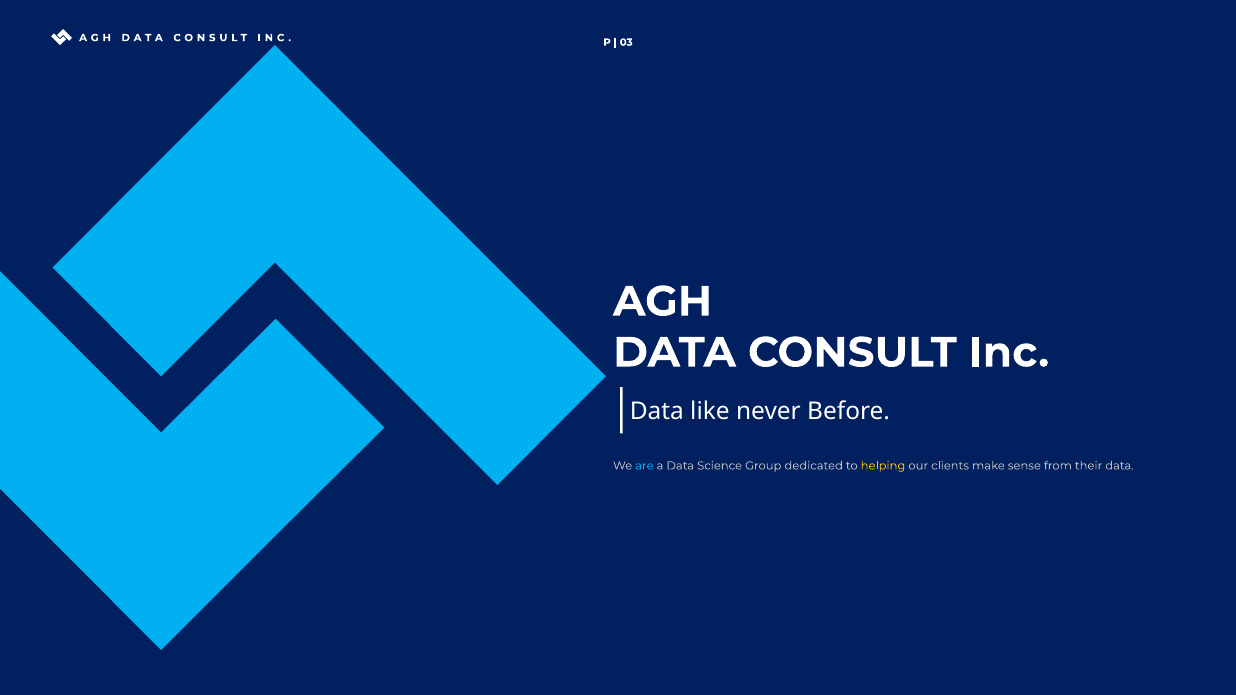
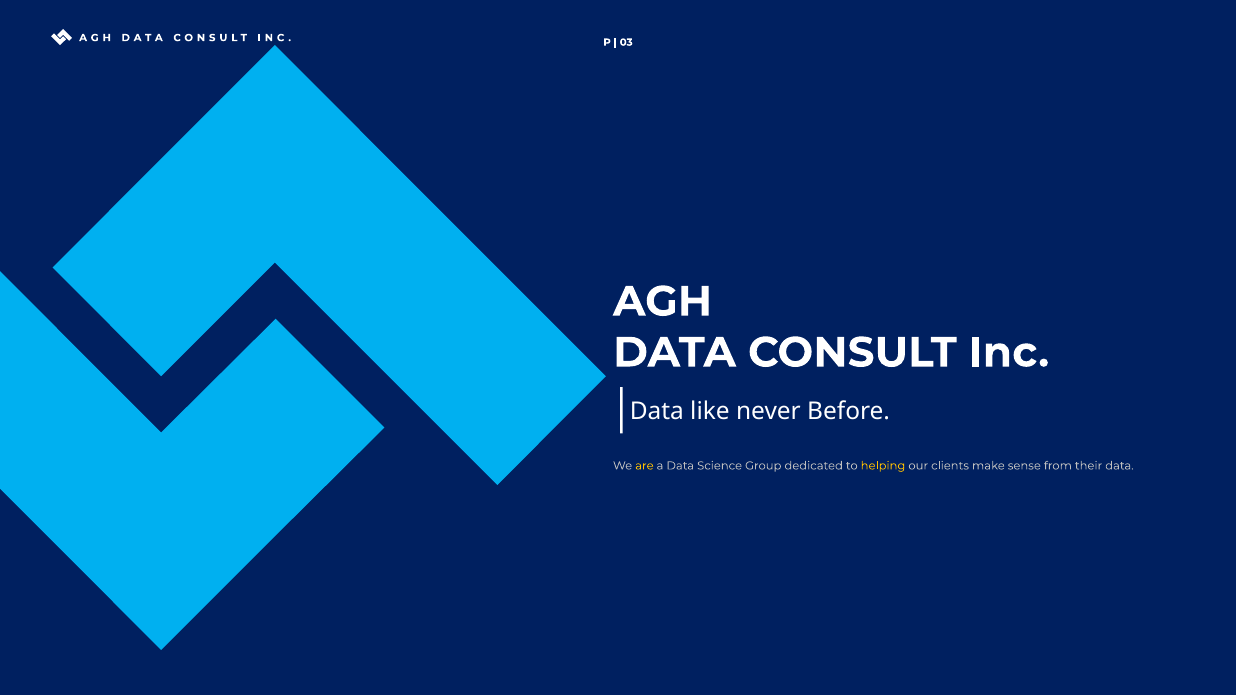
are colour: light blue -> yellow (644, 466)
